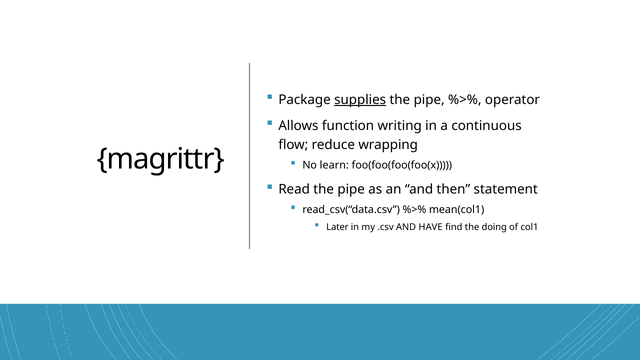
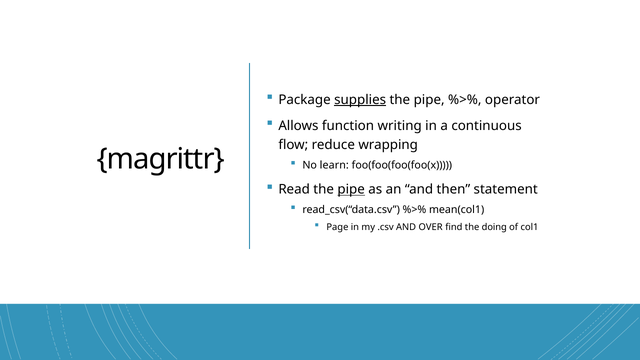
pipe underline: none -> present (351, 190)
Later: Later -> Page (337, 227)
HAVE: HAVE -> OVER (431, 227)
